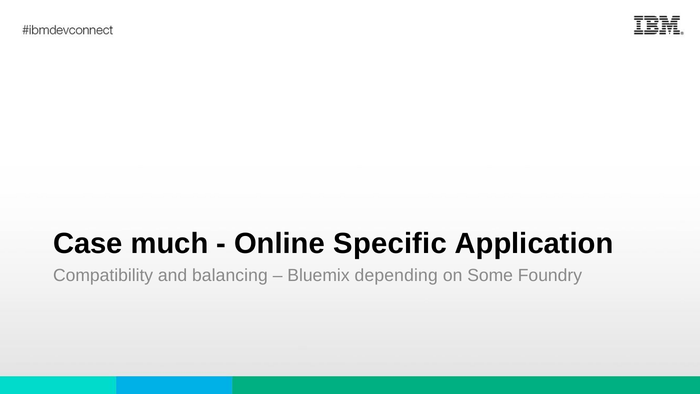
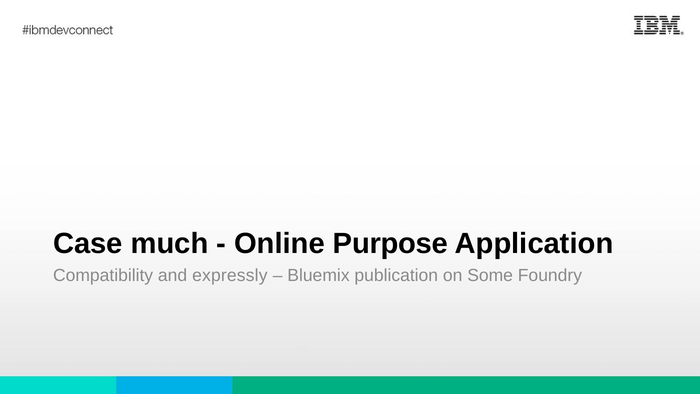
Specific: Specific -> Purpose (390, 243)
balancing: balancing -> expressly (230, 275)
depending: depending -> publication (396, 275)
